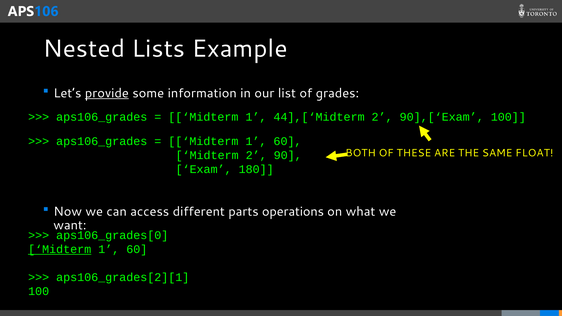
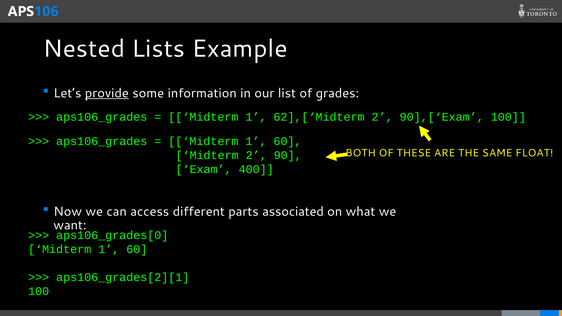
44],[‘Midterm: 44],[‘Midterm -> 62],[‘Midterm (319, 117)
180: 180 -> 400 (256, 170)
operations: operations -> associated (293, 212)
Midterm underline: present -> none (60, 249)
